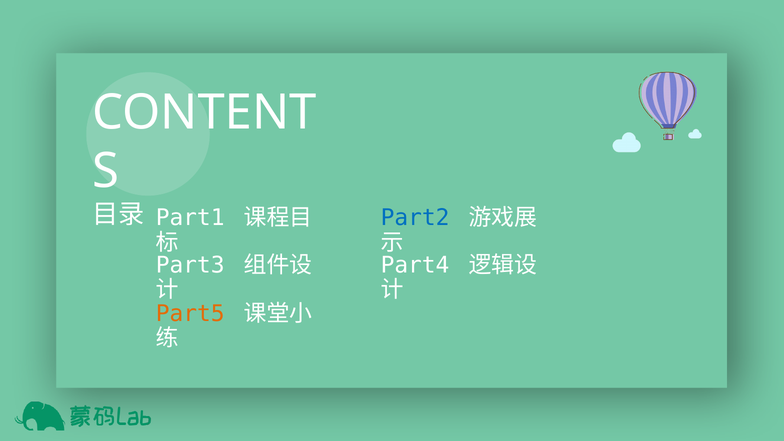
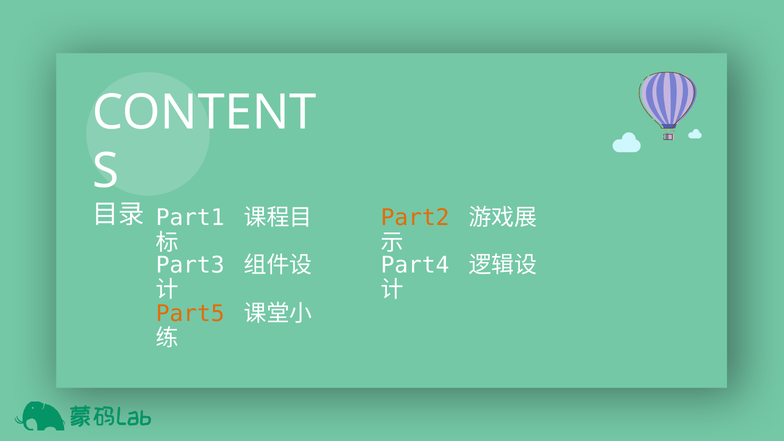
Part2 colour: blue -> orange (415, 218)
